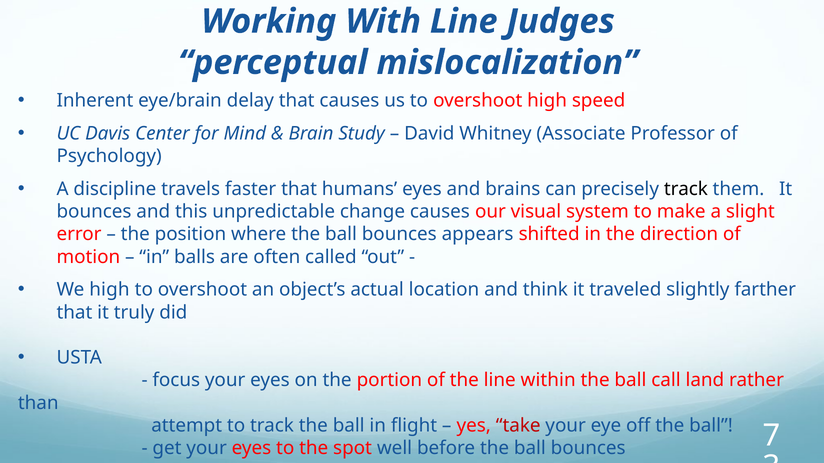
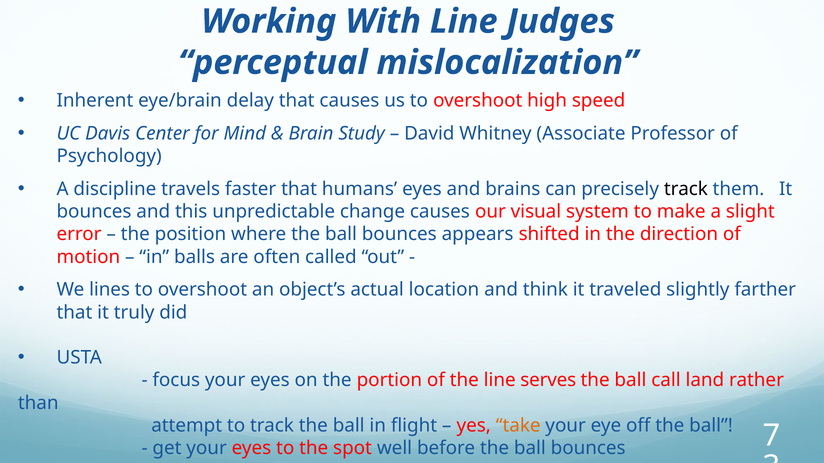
We high: high -> lines (110, 290)
within: within -> serves (548, 381)
take colour: red -> orange (518, 426)
